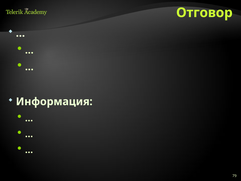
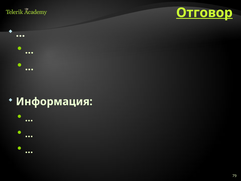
Отговор underline: none -> present (204, 13)
